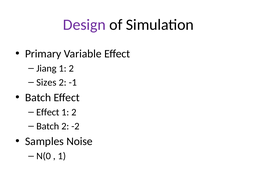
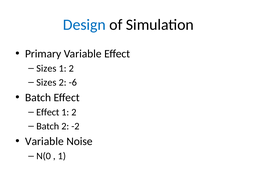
Design colour: purple -> blue (84, 25)
Jiang: Jiang -> Sizes (46, 69)
-1: -1 -> -6 (73, 83)
Samples: Samples -> Variable (44, 142)
